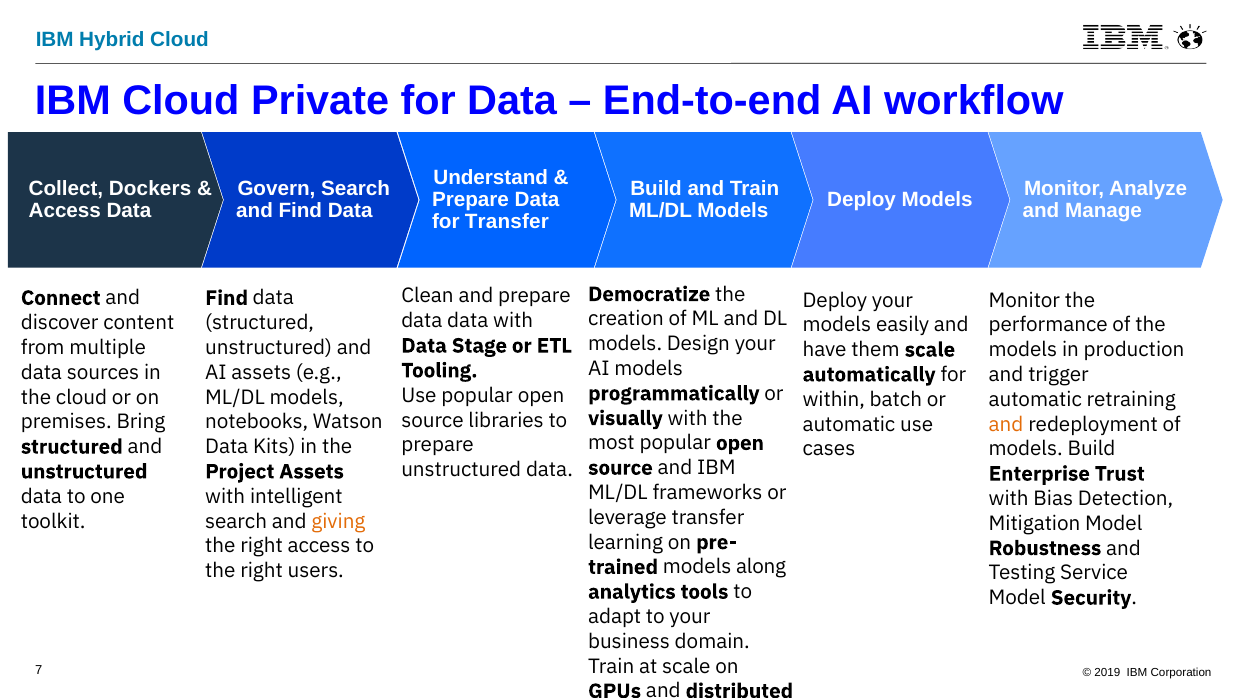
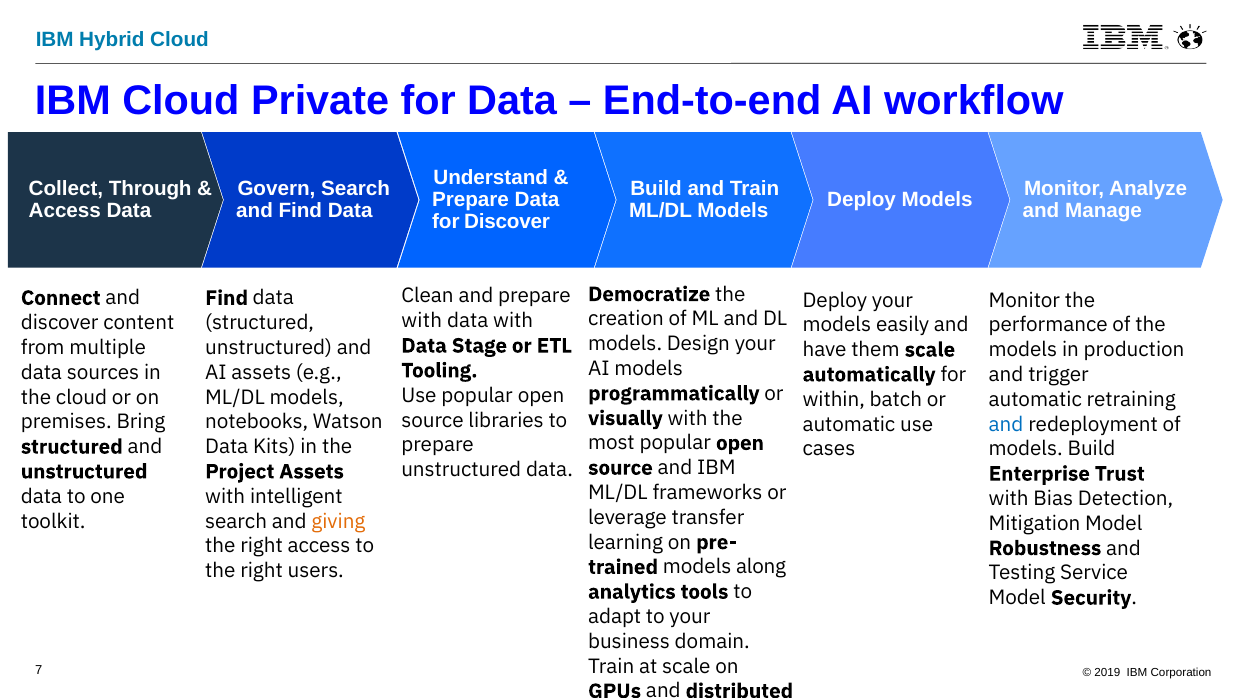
Dockers: Dockers -> Through (150, 189)
for Transfer: Transfer -> Discover (507, 222)
data: data -> with (422, 321)
and colour: orange -> blue (1006, 425)
